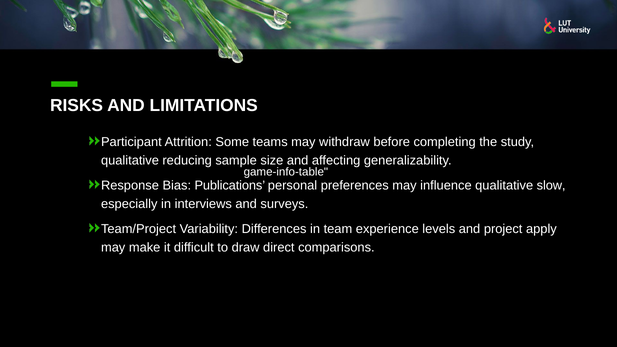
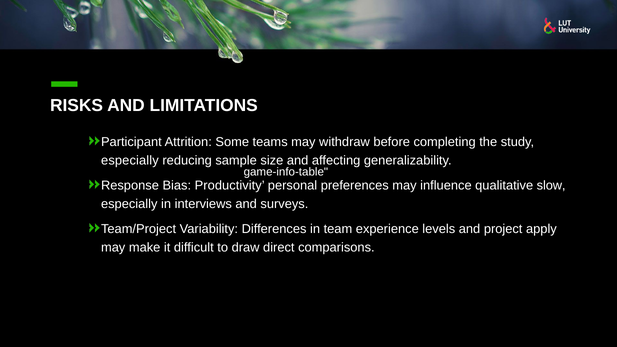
qualitative: qualitative -> especially (130, 160)
Publications: Publications -> Productivity (230, 185)
